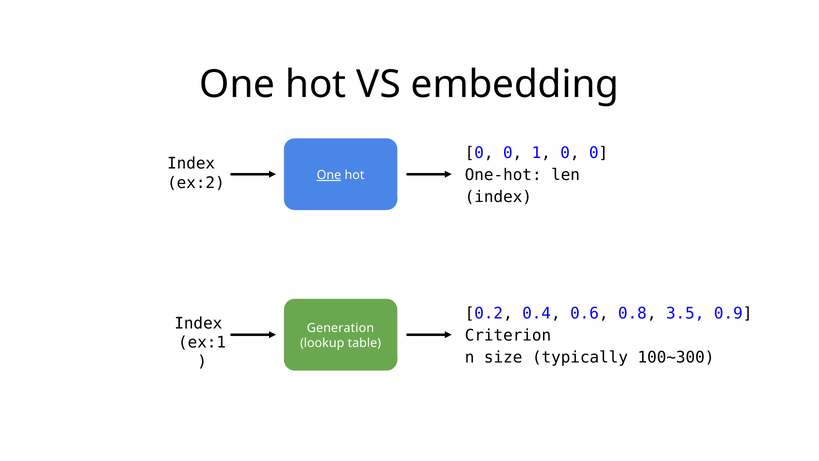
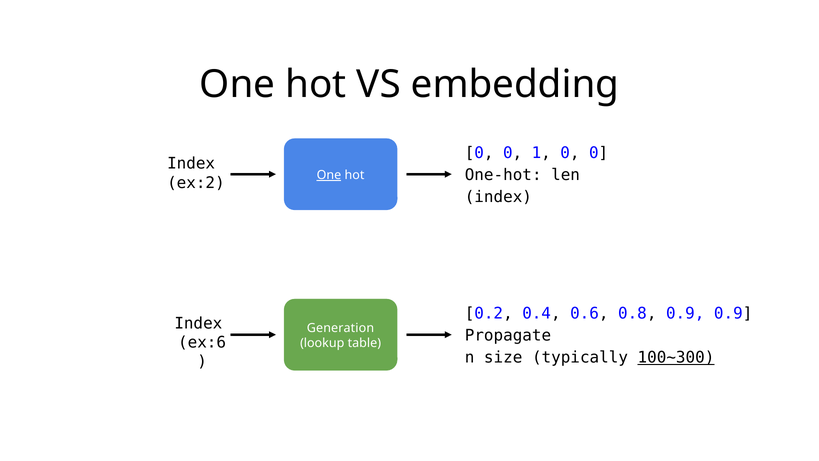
0.8 3.5: 3.5 -> 0.9 (685, 313)
Criterion: Criterion -> Propagate (508, 335)
ex:1: ex:1 -> ex:6 (202, 342)
100~300 underline: none -> present (676, 357)
